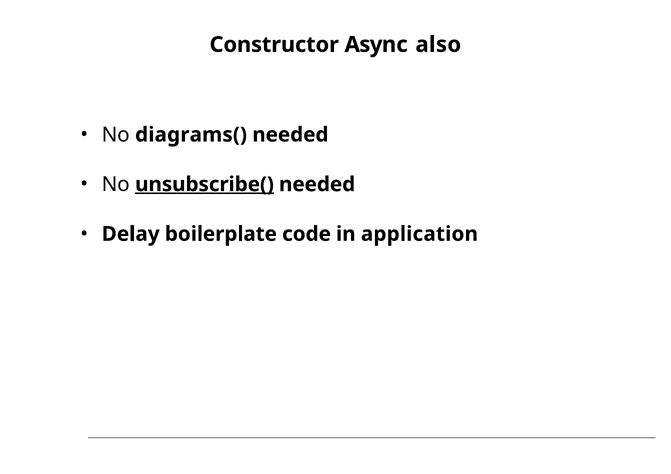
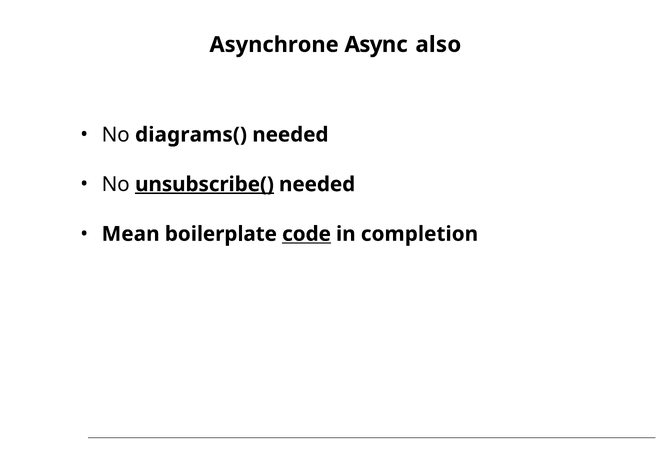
Constructor: Constructor -> Asynchrone (274, 45)
Delay: Delay -> Mean (131, 234)
code underline: none -> present (307, 234)
application: application -> completion (419, 234)
